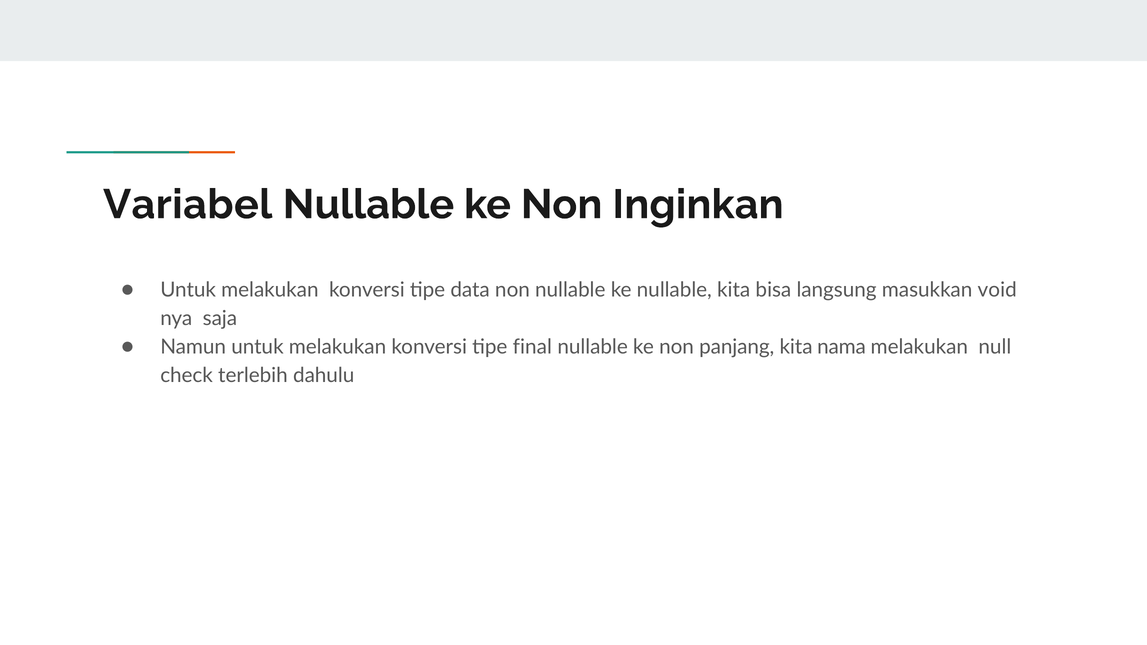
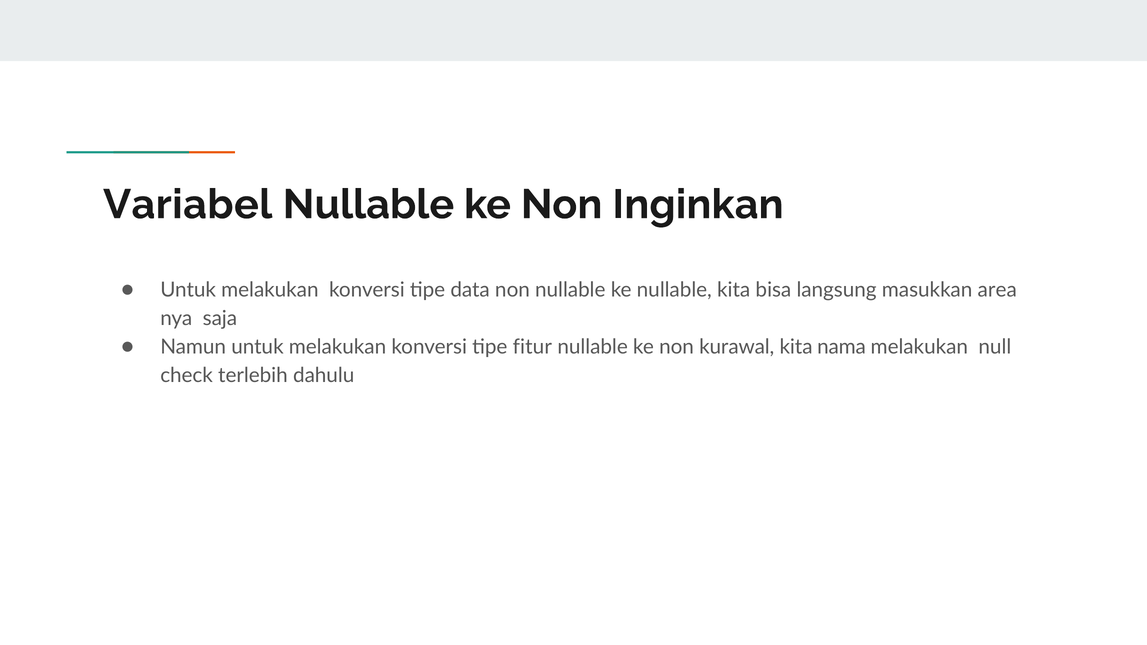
void: void -> area (997, 290)
final: final -> fitur (532, 347)
panjang: panjang -> kurawal (737, 347)
